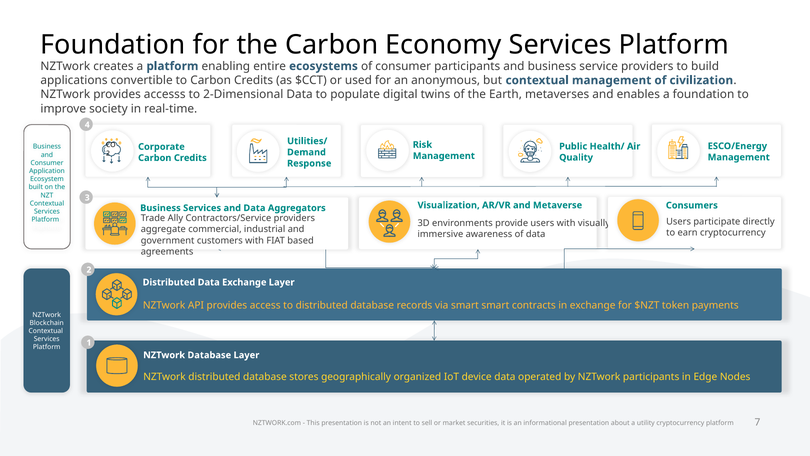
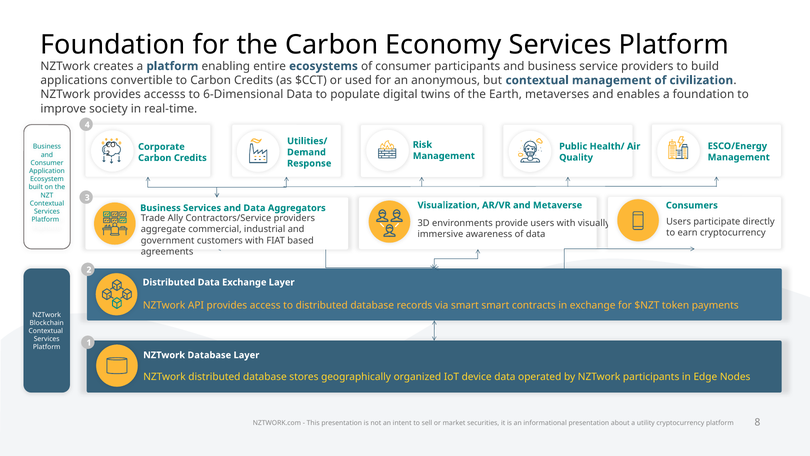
2-Dimensional: 2-Dimensional -> 6-Dimensional (243, 94)
7: 7 -> 8 (757, 422)
